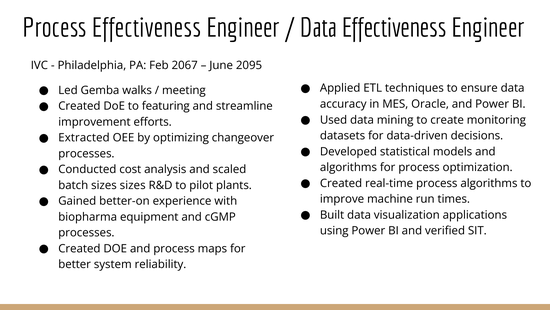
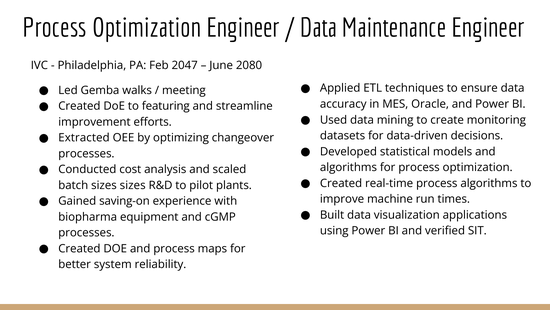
Effectiveness: Effectiveness -> Optimization (147, 28)
Data Effectiveness: Effectiveness -> Maintenance (394, 28)
2067: 2067 -> 2047 (185, 65)
2095: 2095 -> 2080 (249, 65)
better-on: better-on -> saving-on (124, 201)
